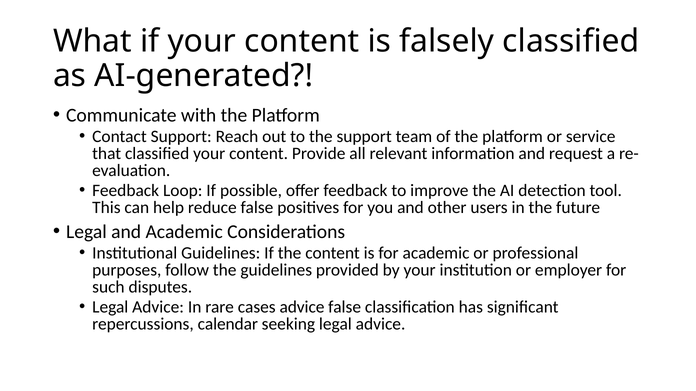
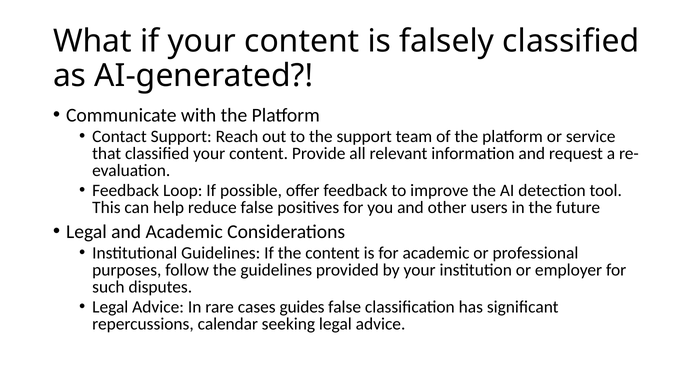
cases advice: advice -> guides (302, 308)
